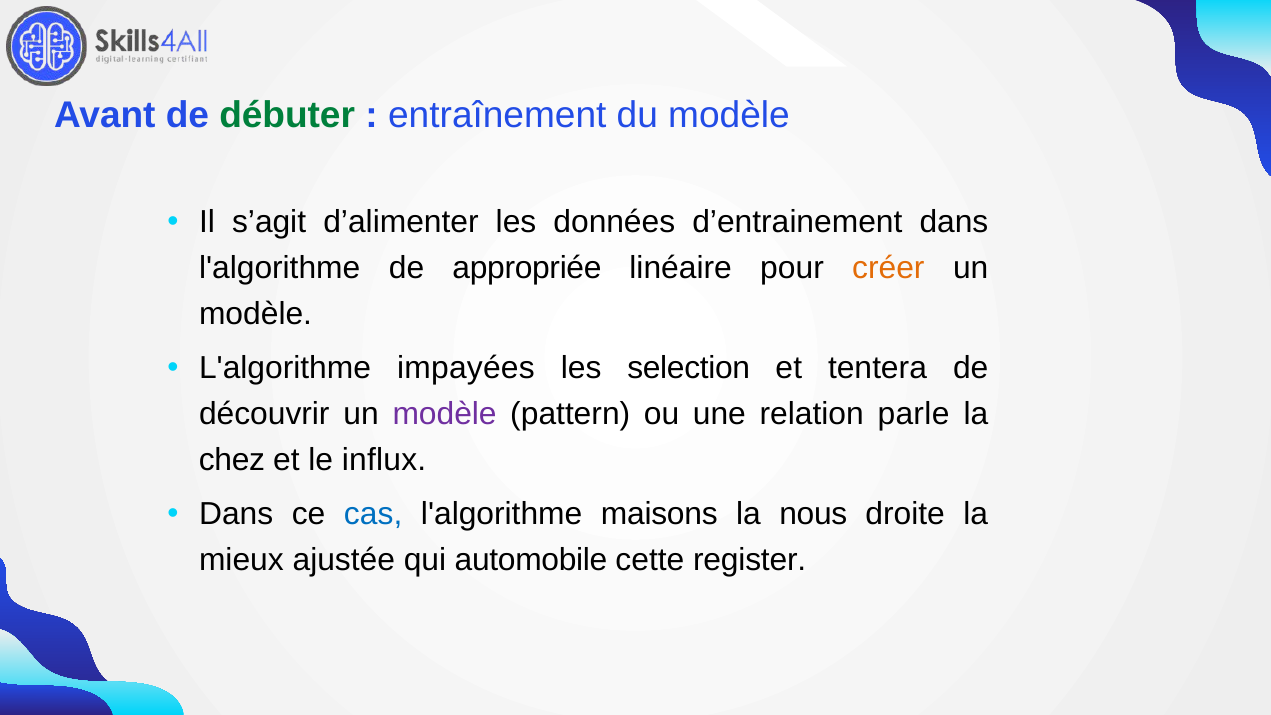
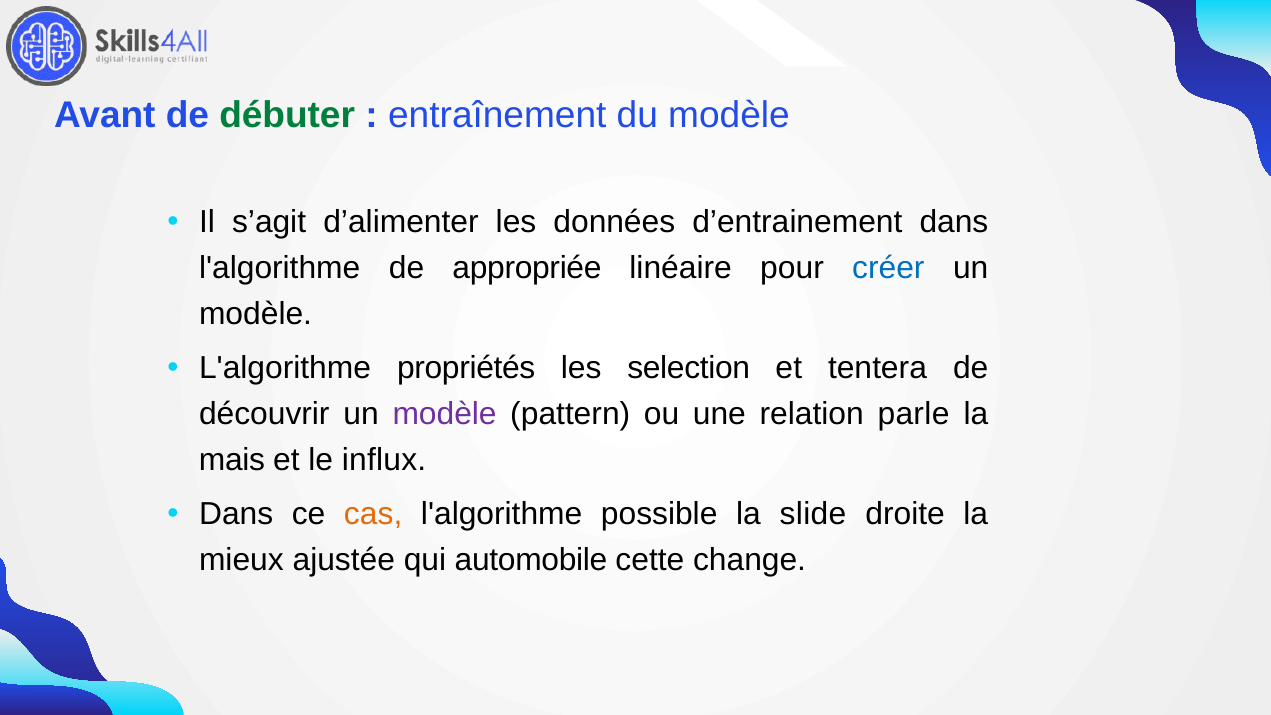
créer colour: orange -> blue (888, 268)
impayées: impayées -> propriétés (466, 368)
chez: chez -> mais (232, 460)
cas colour: blue -> orange (373, 514)
maisons: maisons -> possible (659, 514)
nous: nous -> slide (813, 514)
register: register -> change (750, 560)
